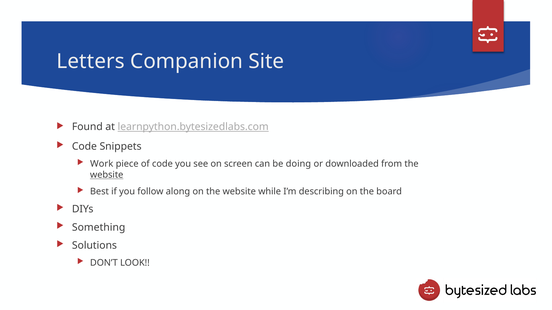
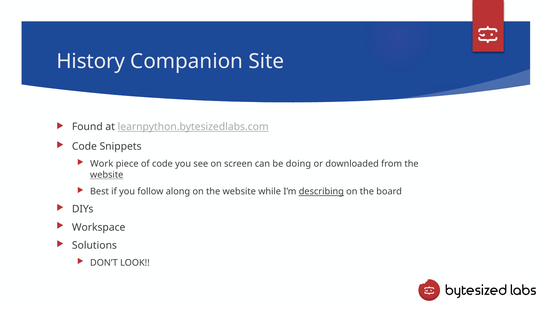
Letters: Letters -> History (91, 62)
describing underline: none -> present (321, 192)
Something: Something -> Workspace (99, 228)
